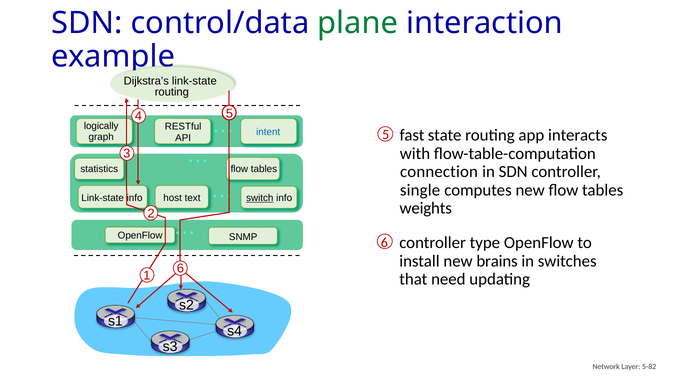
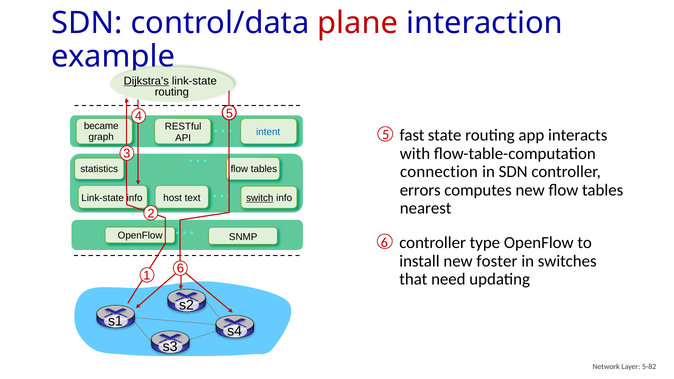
plane colour: green -> red (358, 23)
Dijkstra’s underline: none -> present (146, 81)
logically: logically -> became (101, 126)
single: single -> errors (420, 190)
weights: weights -> nearest (426, 208)
brains: brains -> foster (497, 261)
